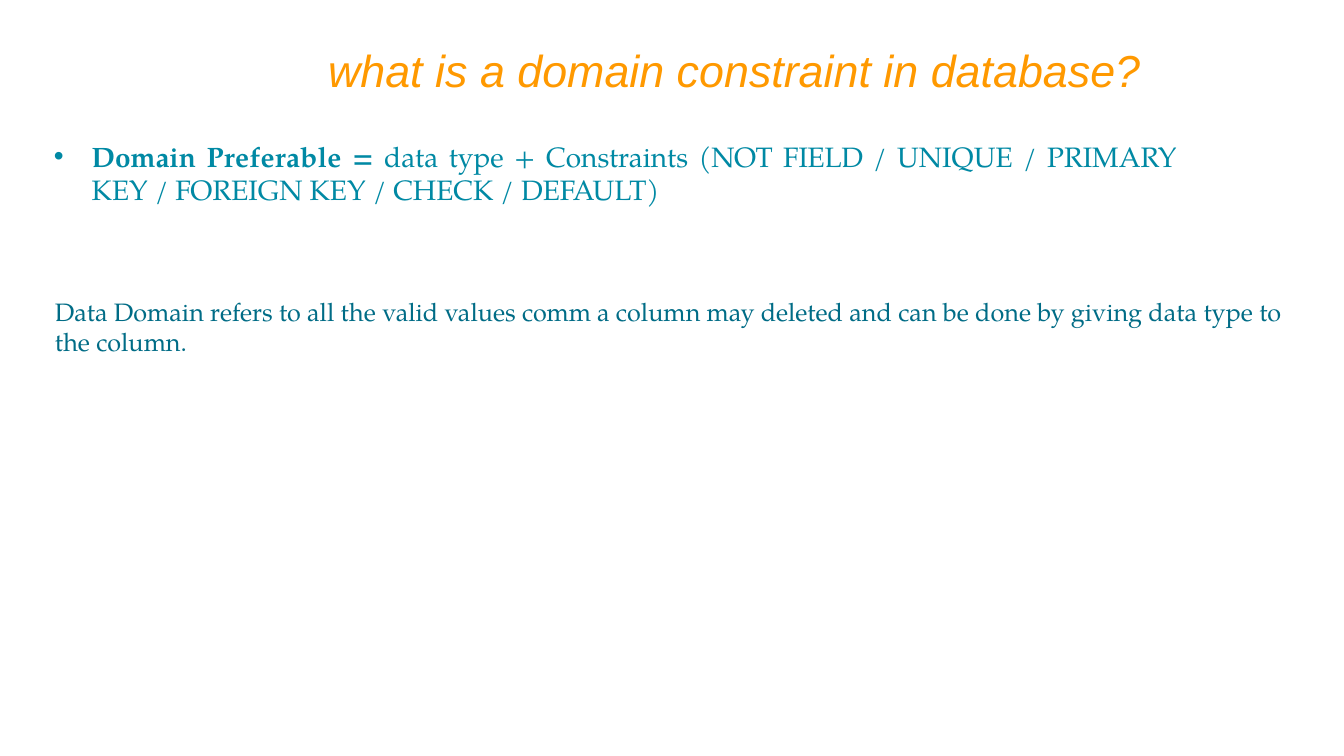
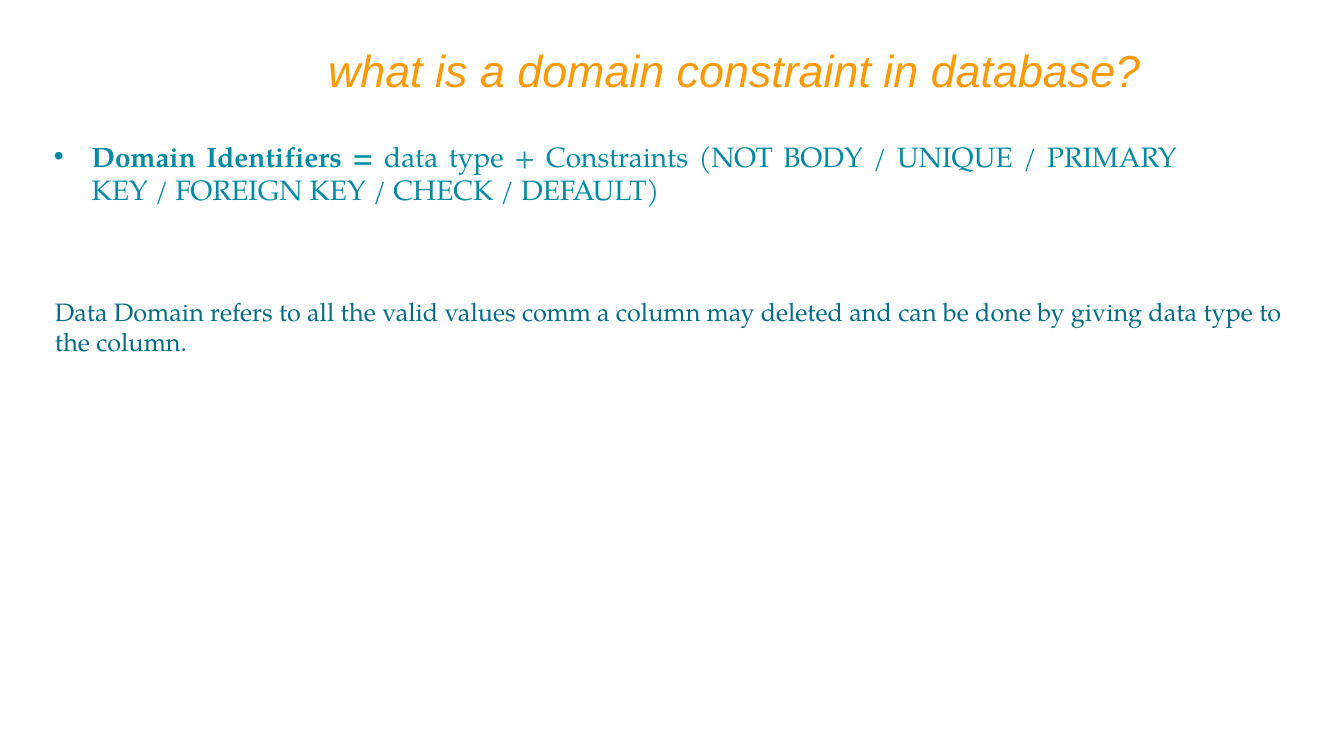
Preferable: Preferable -> Identifiers (274, 158)
FIELD: FIELD -> BODY (823, 158)
